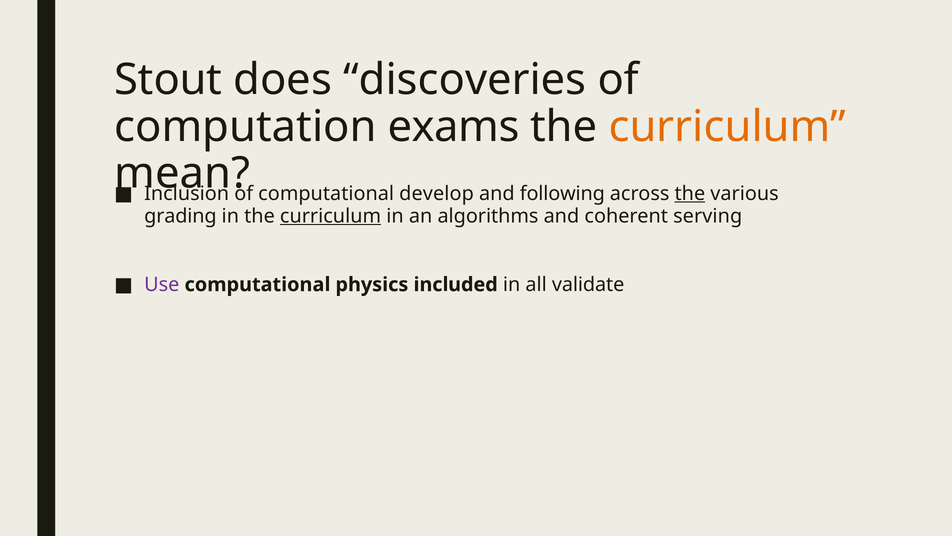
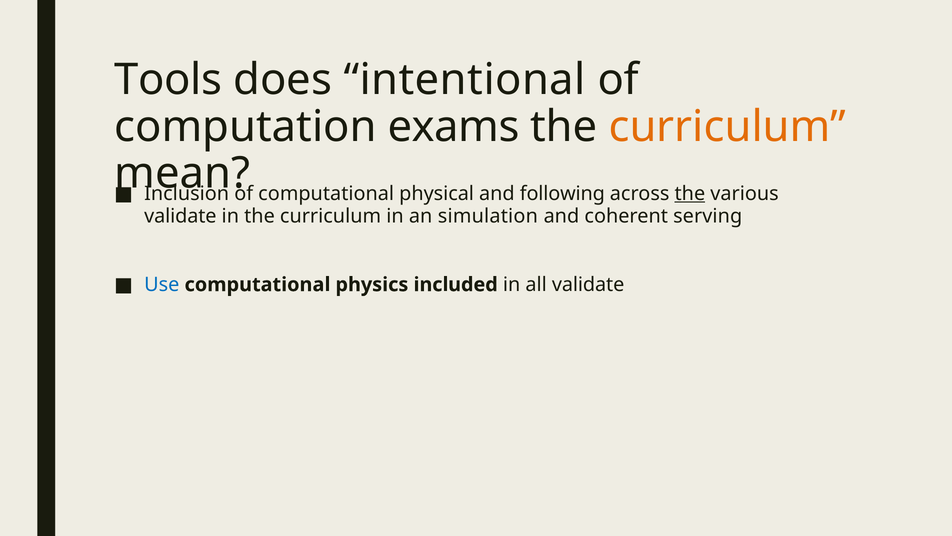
Stout: Stout -> Tools (168, 80)
discoveries: discoveries -> intentional (465, 80)
develop: develop -> physical (437, 193)
grading: grading -> validate (180, 216)
curriculum underline: present -> none (331, 216)
algorithms: algorithms -> simulation (488, 216)
Use colour: purple -> blue (162, 284)
